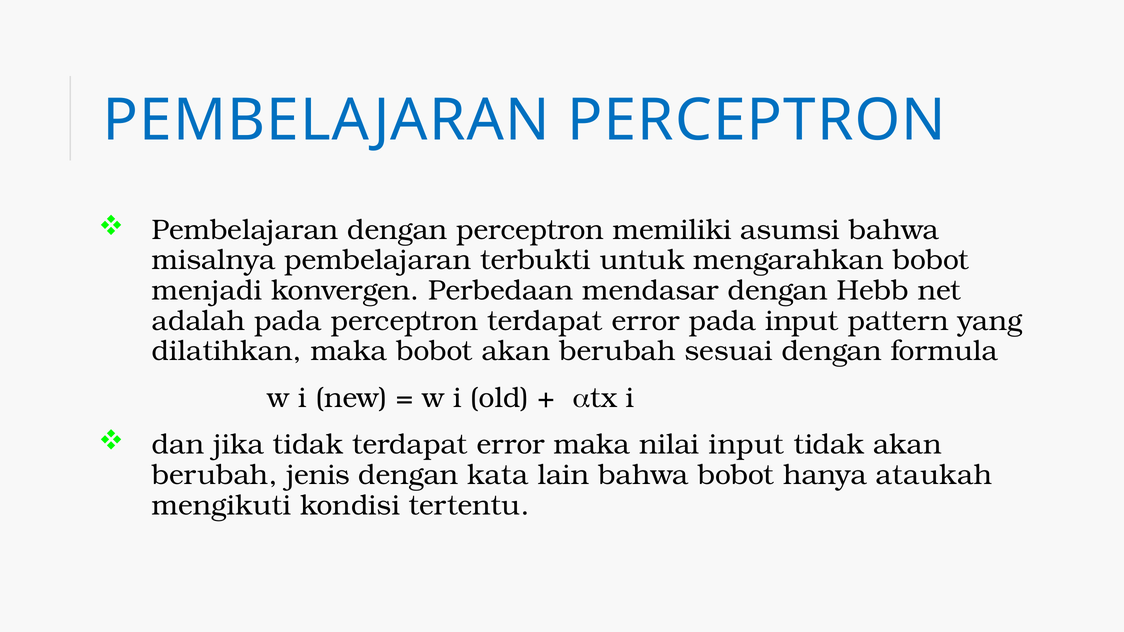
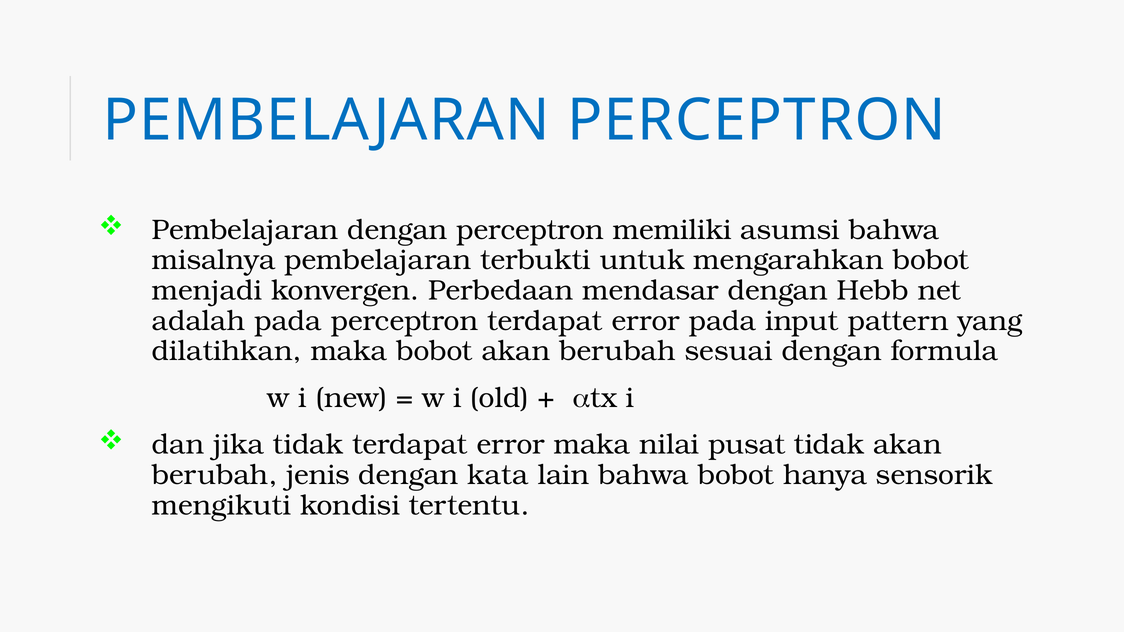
nilai input: input -> pusat (747, 445)
ataukah: ataukah -> sensorik (934, 475)
